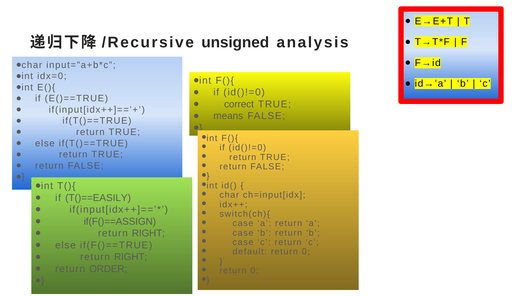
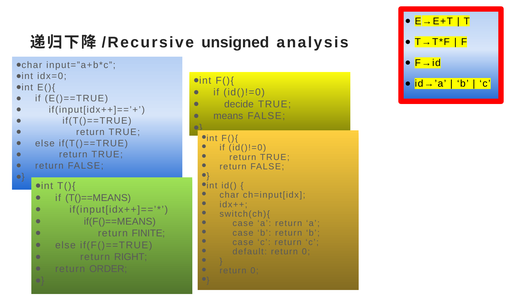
correct: correct -> decide (239, 104)
T()==EASILY: T()==EASILY -> T()==MEANS (98, 198)
if(F()==ASSIGN: if(F()==ASSIGN -> if(F()==MEANS (120, 221)
RIGHT: RIGHT -> FINITE (148, 233)
